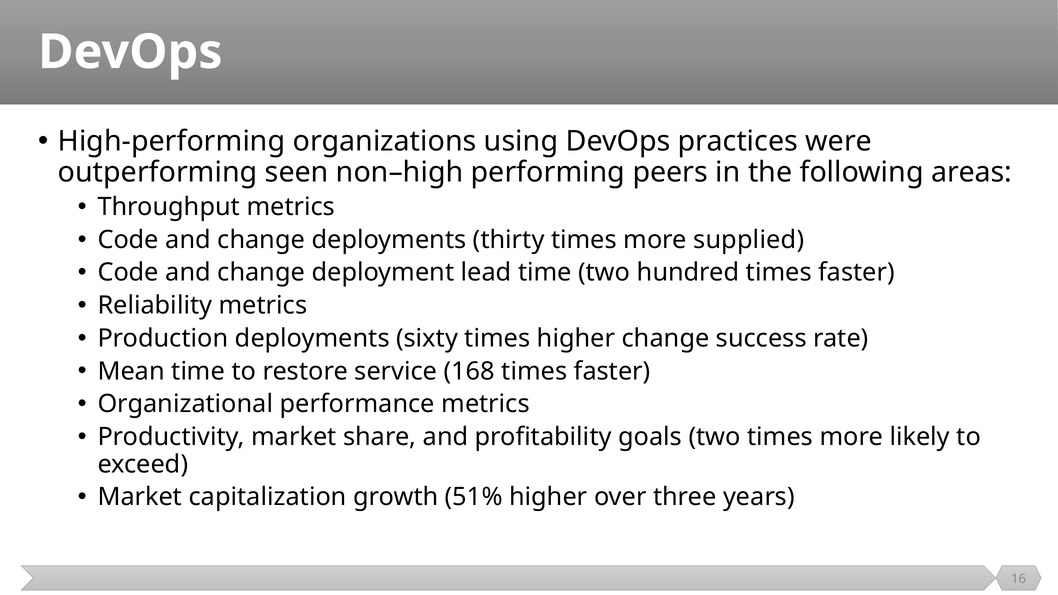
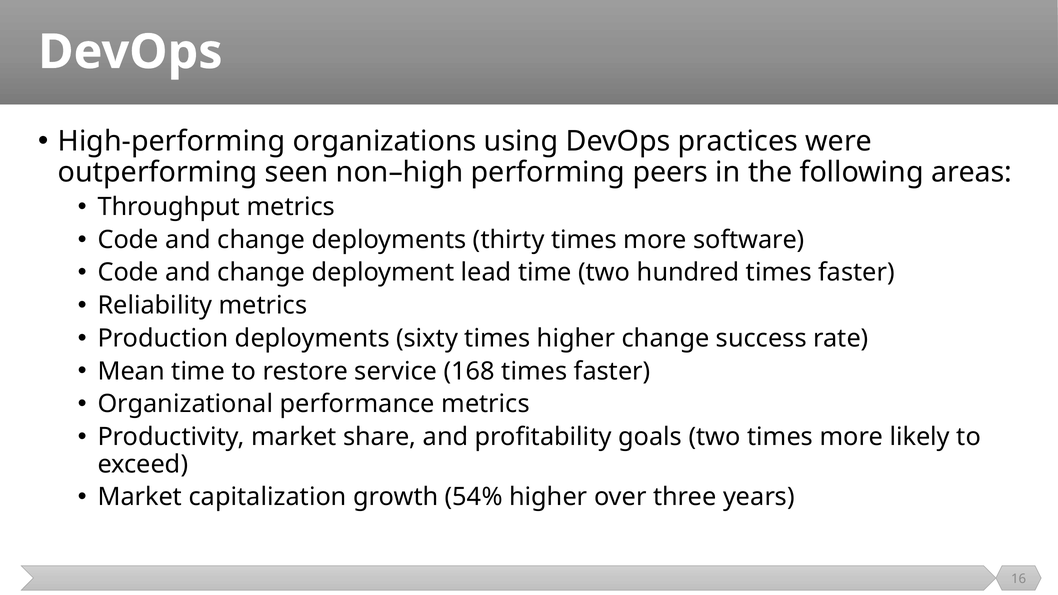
supplied: supplied -> software (749, 240)
51%: 51% -> 54% (474, 497)
